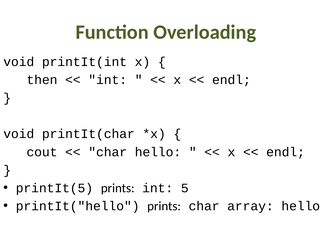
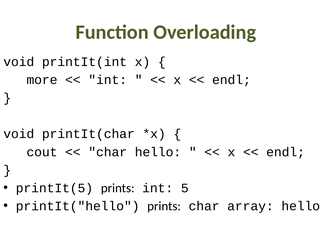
then: then -> more (42, 80)
